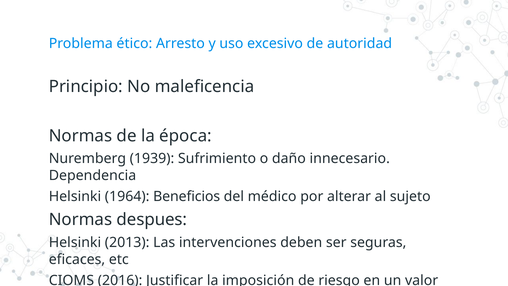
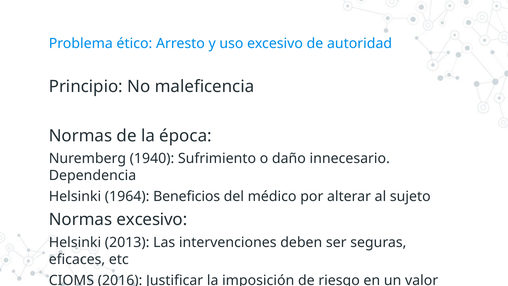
1939: 1939 -> 1940 (152, 158)
Normas despues: despues -> excesivo (152, 220)
